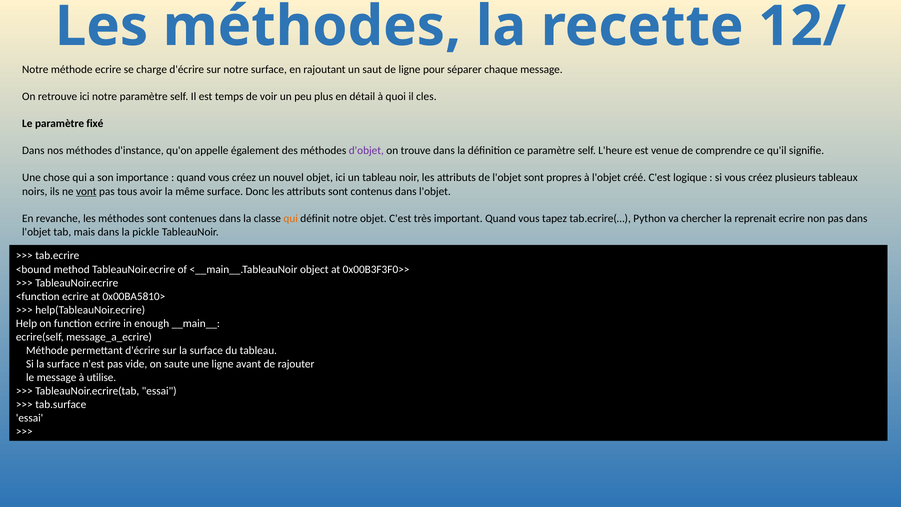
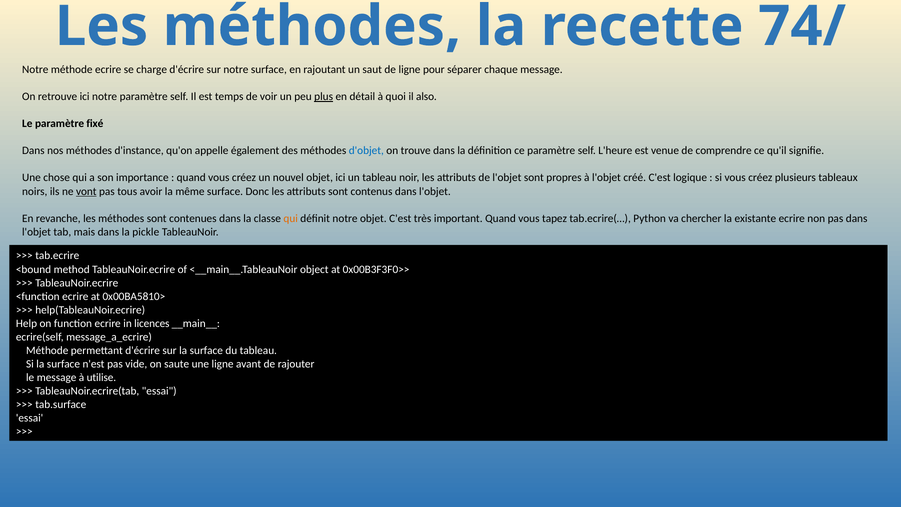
12/: 12/ -> 74/ (802, 26)
plus underline: none -> present (324, 97)
cles: cles -> also (426, 97)
d'objet colour: purple -> blue (366, 151)
reprenait: reprenait -> existante (755, 218)
enough: enough -> licences (152, 323)
